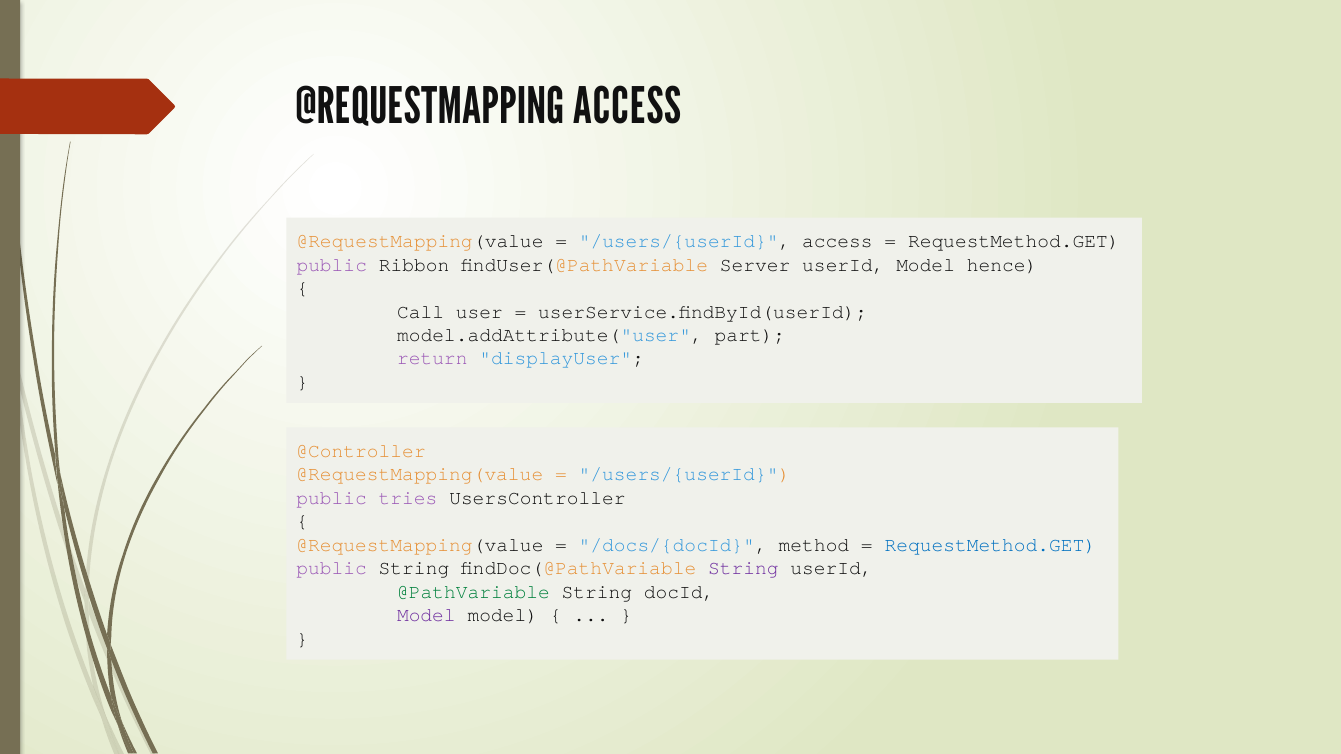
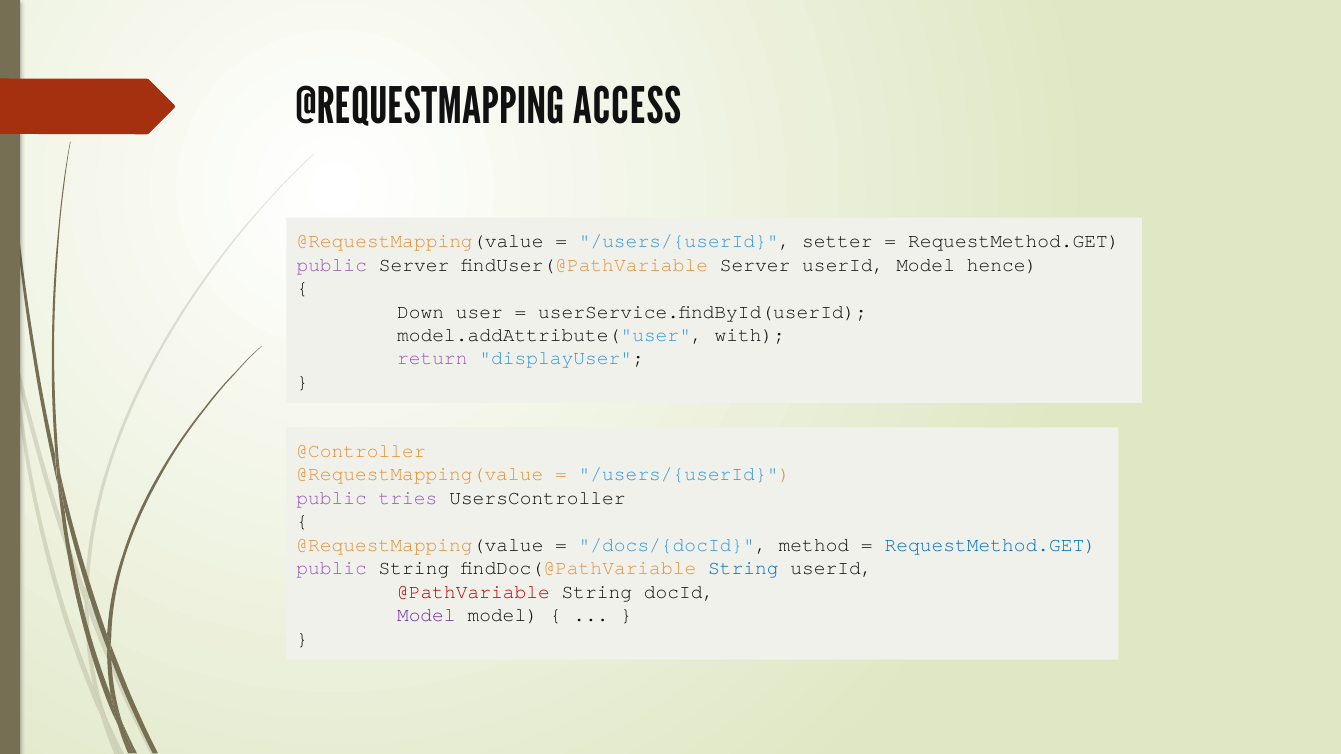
/users/{userId access: access -> setter (837, 241)
public Ribbon: Ribbon -> Server (414, 265)
Call: Call -> Down (421, 312)
part: part -> with (750, 335)
String colour: purple -> blue (743, 569)
@PathVariable colour: green -> red (473, 592)
